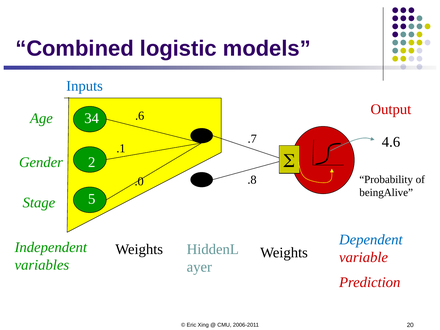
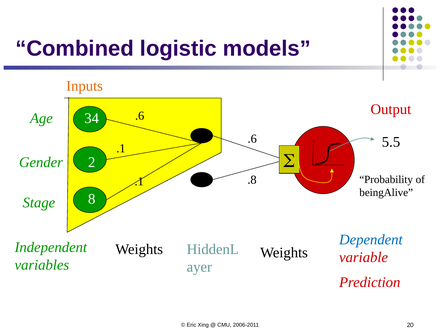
Inputs colour: blue -> orange (85, 86)
.7: .7 -> .6 (252, 139)
4.6: 4.6 -> 5.5 (391, 142)
.0: .0 -> .1 (139, 181)
5: 5 -> 8 (92, 199)
